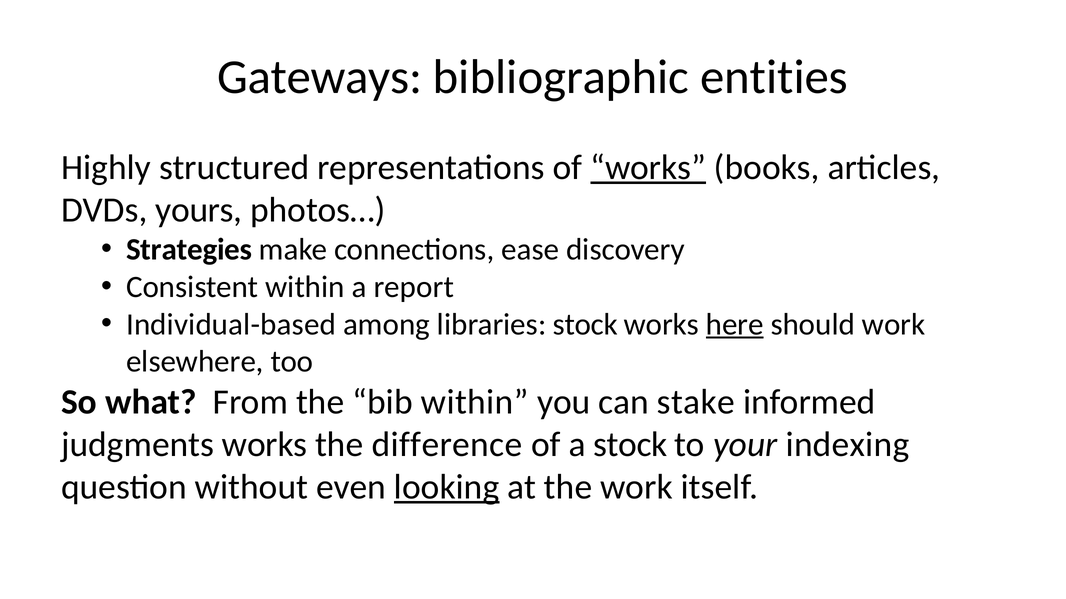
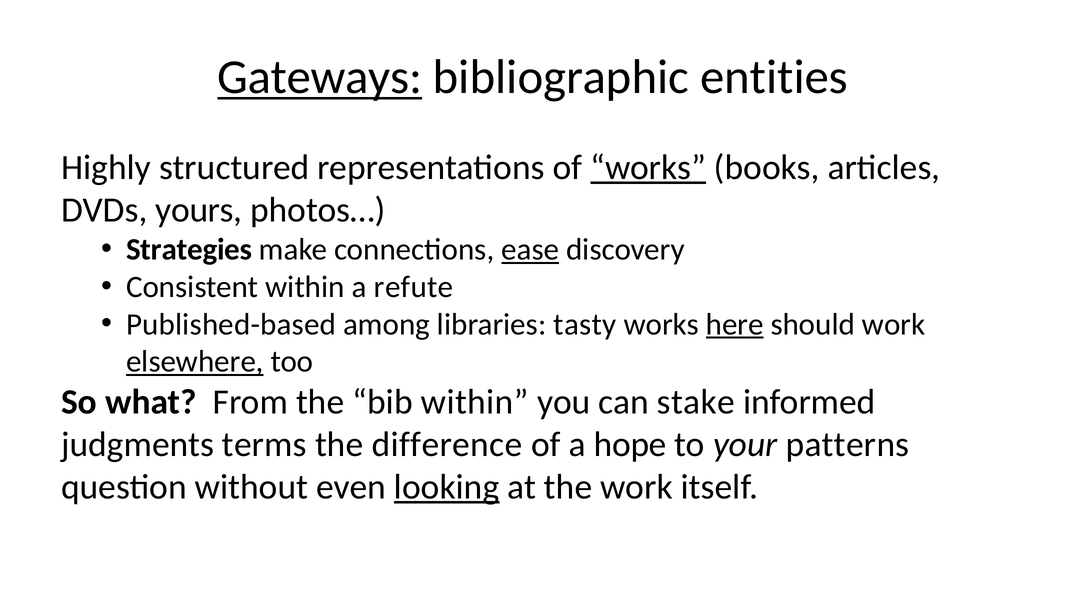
Gateways underline: none -> present (320, 77)
ease underline: none -> present (530, 250)
report: report -> refute (414, 287)
Individual-based: Individual-based -> Published-based (231, 325)
libraries stock: stock -> tasty (585, 325)
elsewhere underline: none -> present (195, 362)
judgments works: works -> terms (264, 445)
a stock: stock -> hope (630, 445)
indexing: indexing -> patterns (848, 445)
